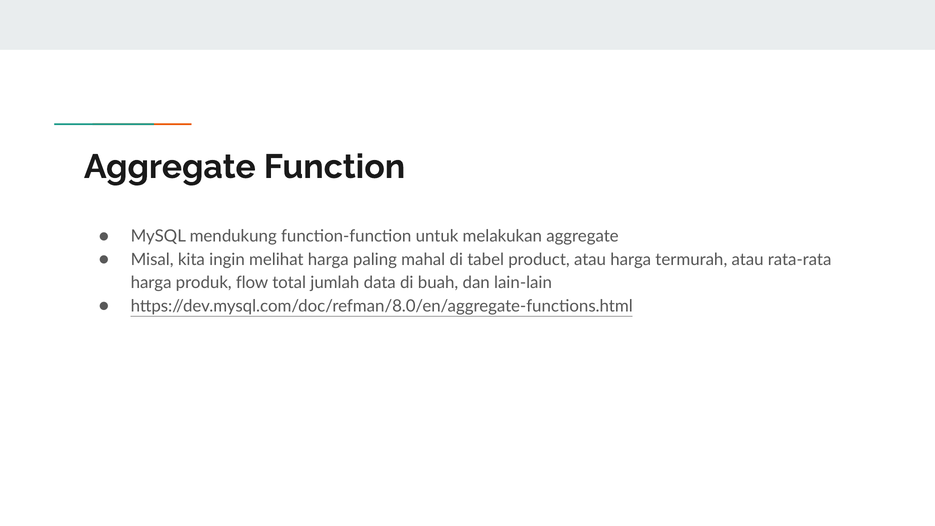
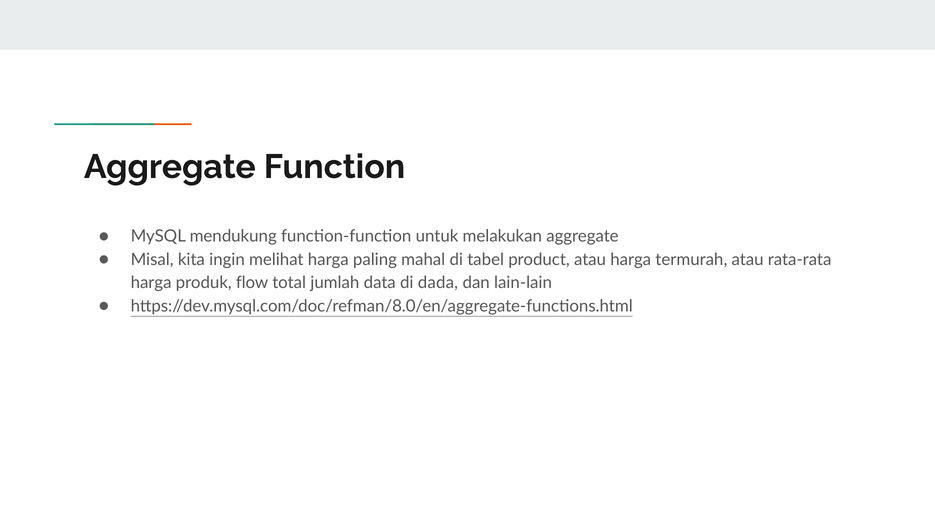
buah: buah -> dada (438, 283)
